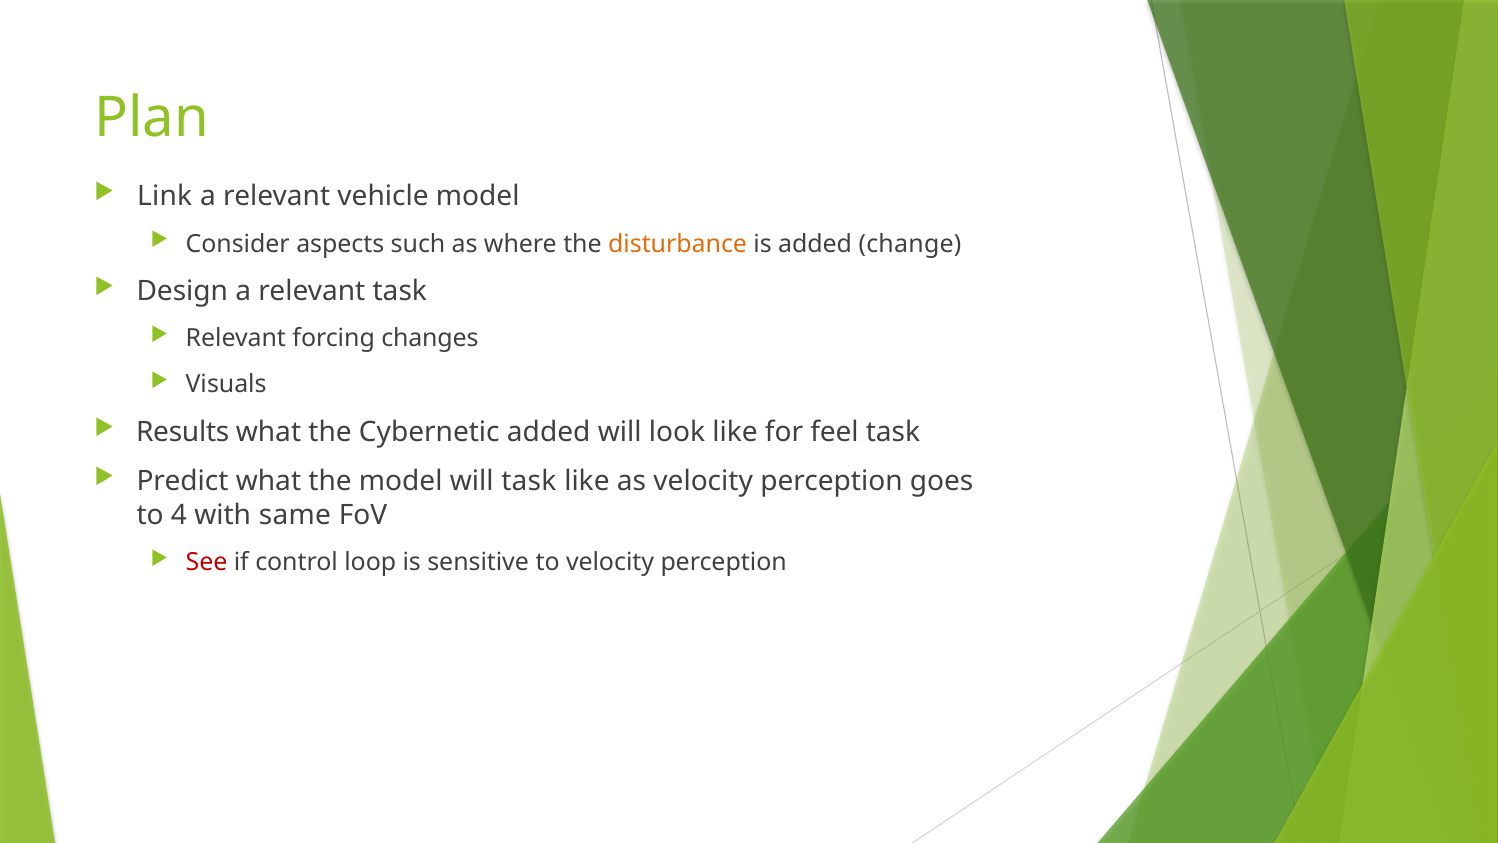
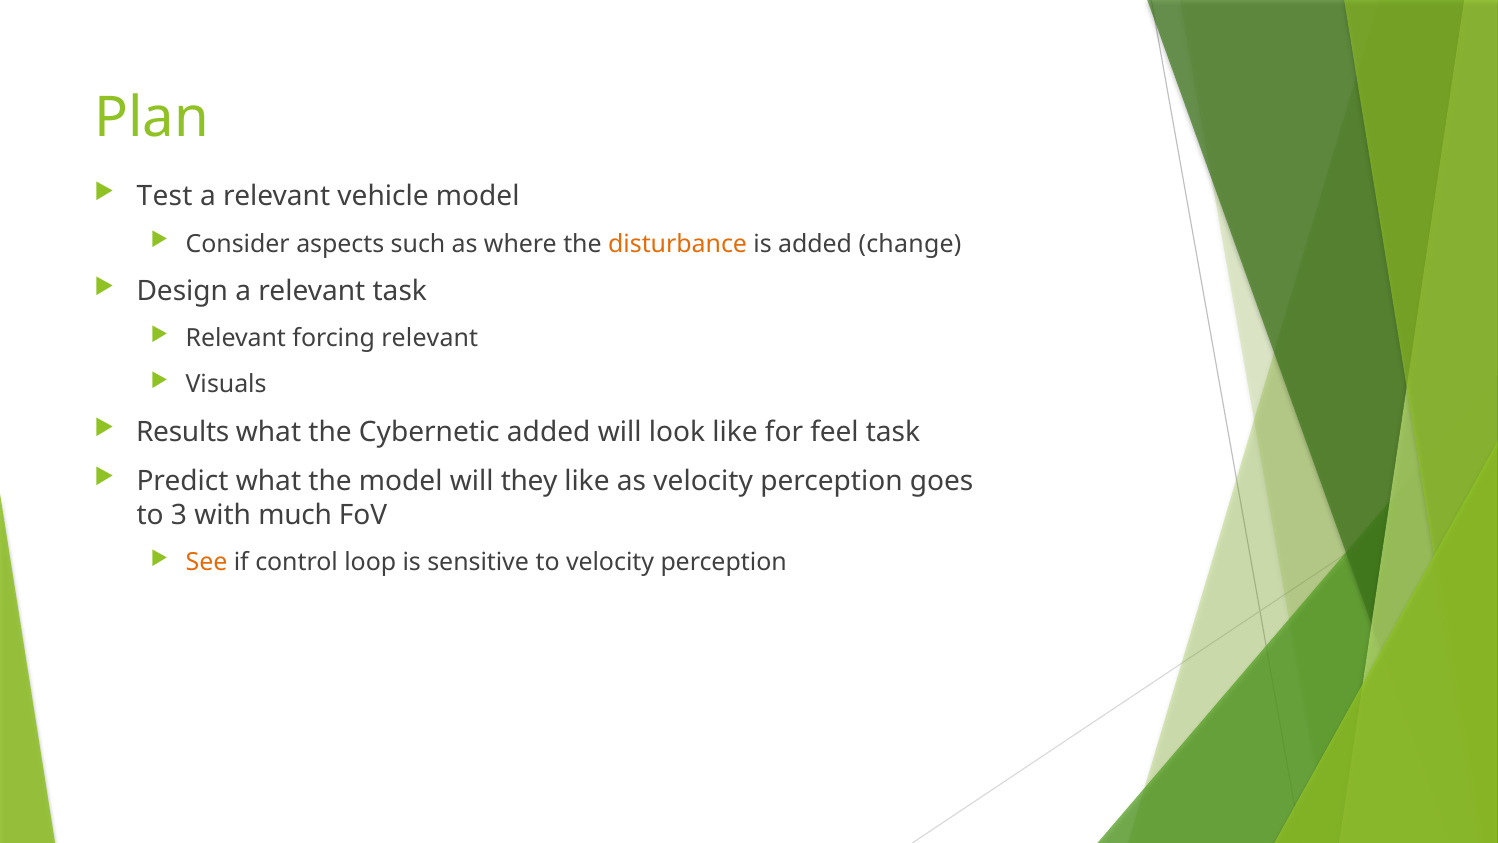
Link: Link -> Test (165, 196)
forcing changes: changes -> relevant (430, 339)
will task: task -> they (529, 481)
4: 4 -> 3 (179, 515)
same: same -> much (295, 515)
See colour: red -> orange (207, 562)
